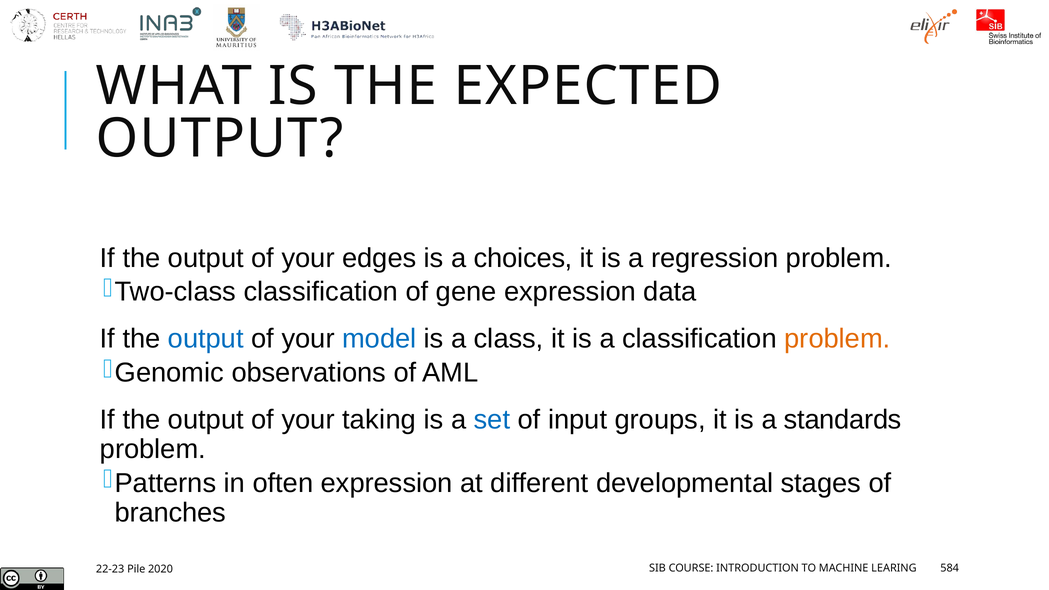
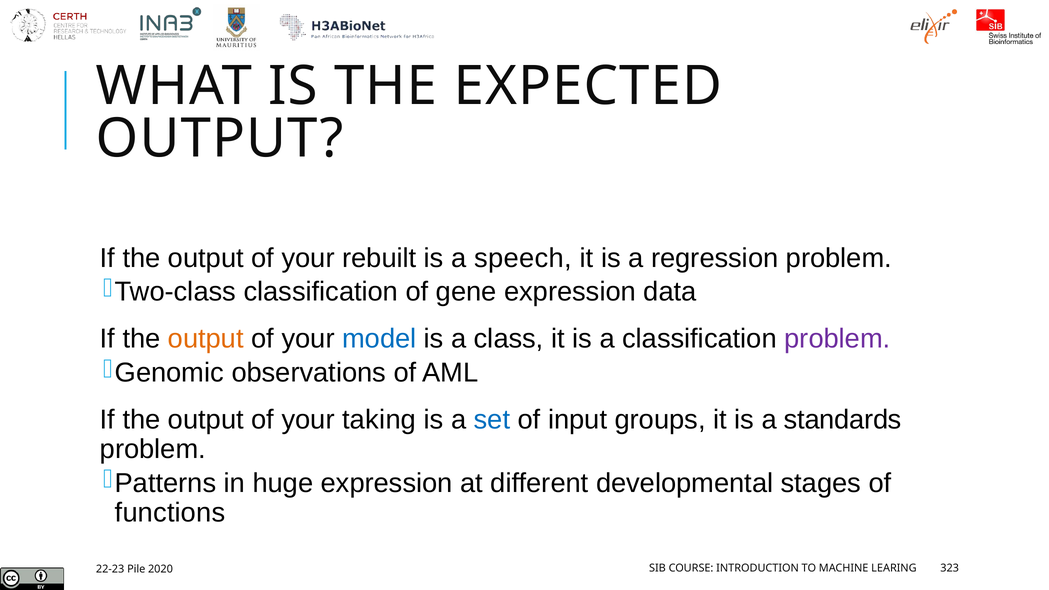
edges: edges -> rebuilt (379, 258)
choices: choices -> speech (523, 258)
output colour: blue -> orange (206, 339)
problem colour: orange -> purple (837, 339)
often: often -> huge (283, 483)
branches: branches -> functions (170, 513)
584: 584 -> 323 (950, 568)
